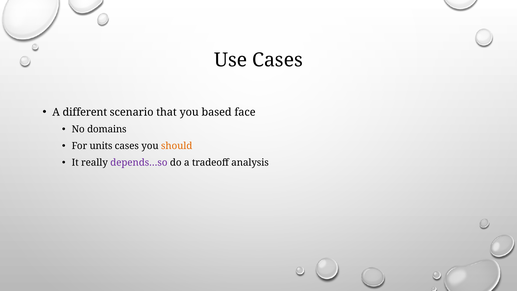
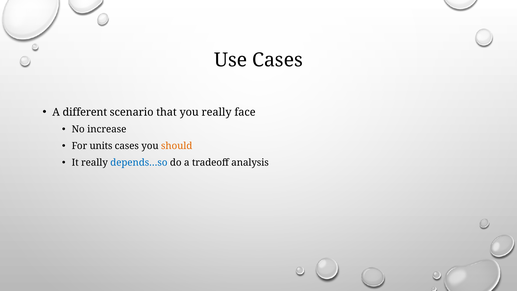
you based: based -> really (217, 112)
domains: domains -> increase (107, 129)
depends…so colour: purple -> blue (139, 163)
